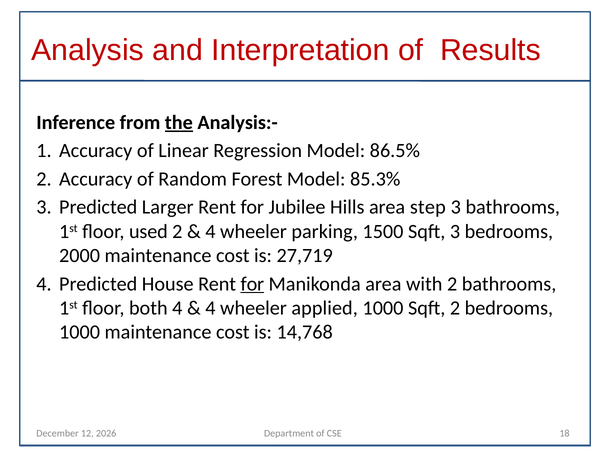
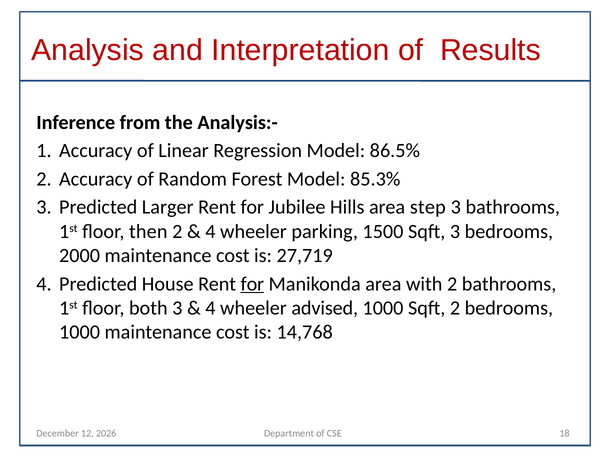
the underline: present -> none (179, 123)
used: used -> then (148, 232)
both 4: 4 -> 3 (177, 308)
applied: applied -> advised (325, 308)
